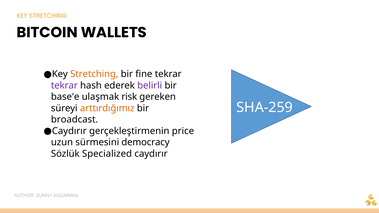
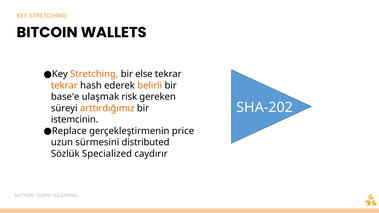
fine: fine -> else (144, 74)
tekrar colour: purple -> orange (64, 86)
belirli colour: purple -> orange (150, 86)
SHA-259: SHA-259 -> SHA-202 (265, 108)
broadcast: broadcast -> istemcinin (75, 120)
Caydırır: Caydırır -> Replace (69, 131)
democracy: democracy -> distributed (146, 142)
